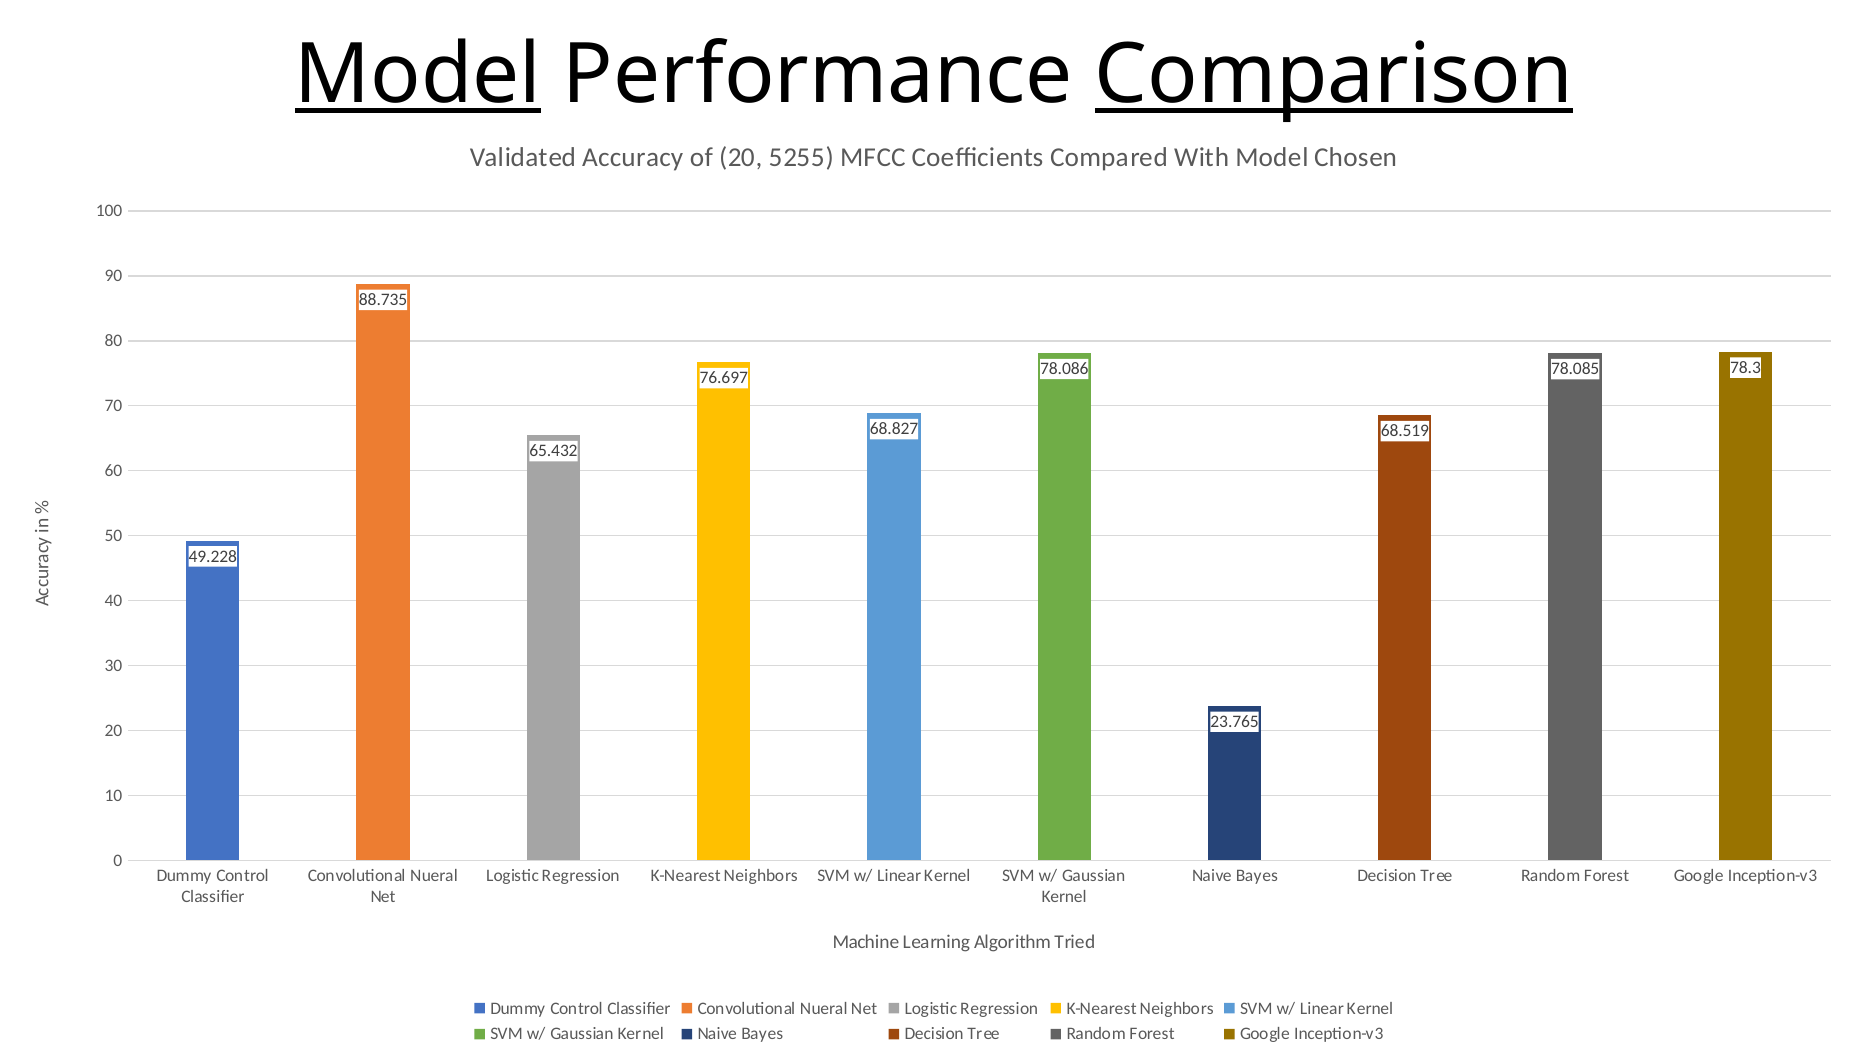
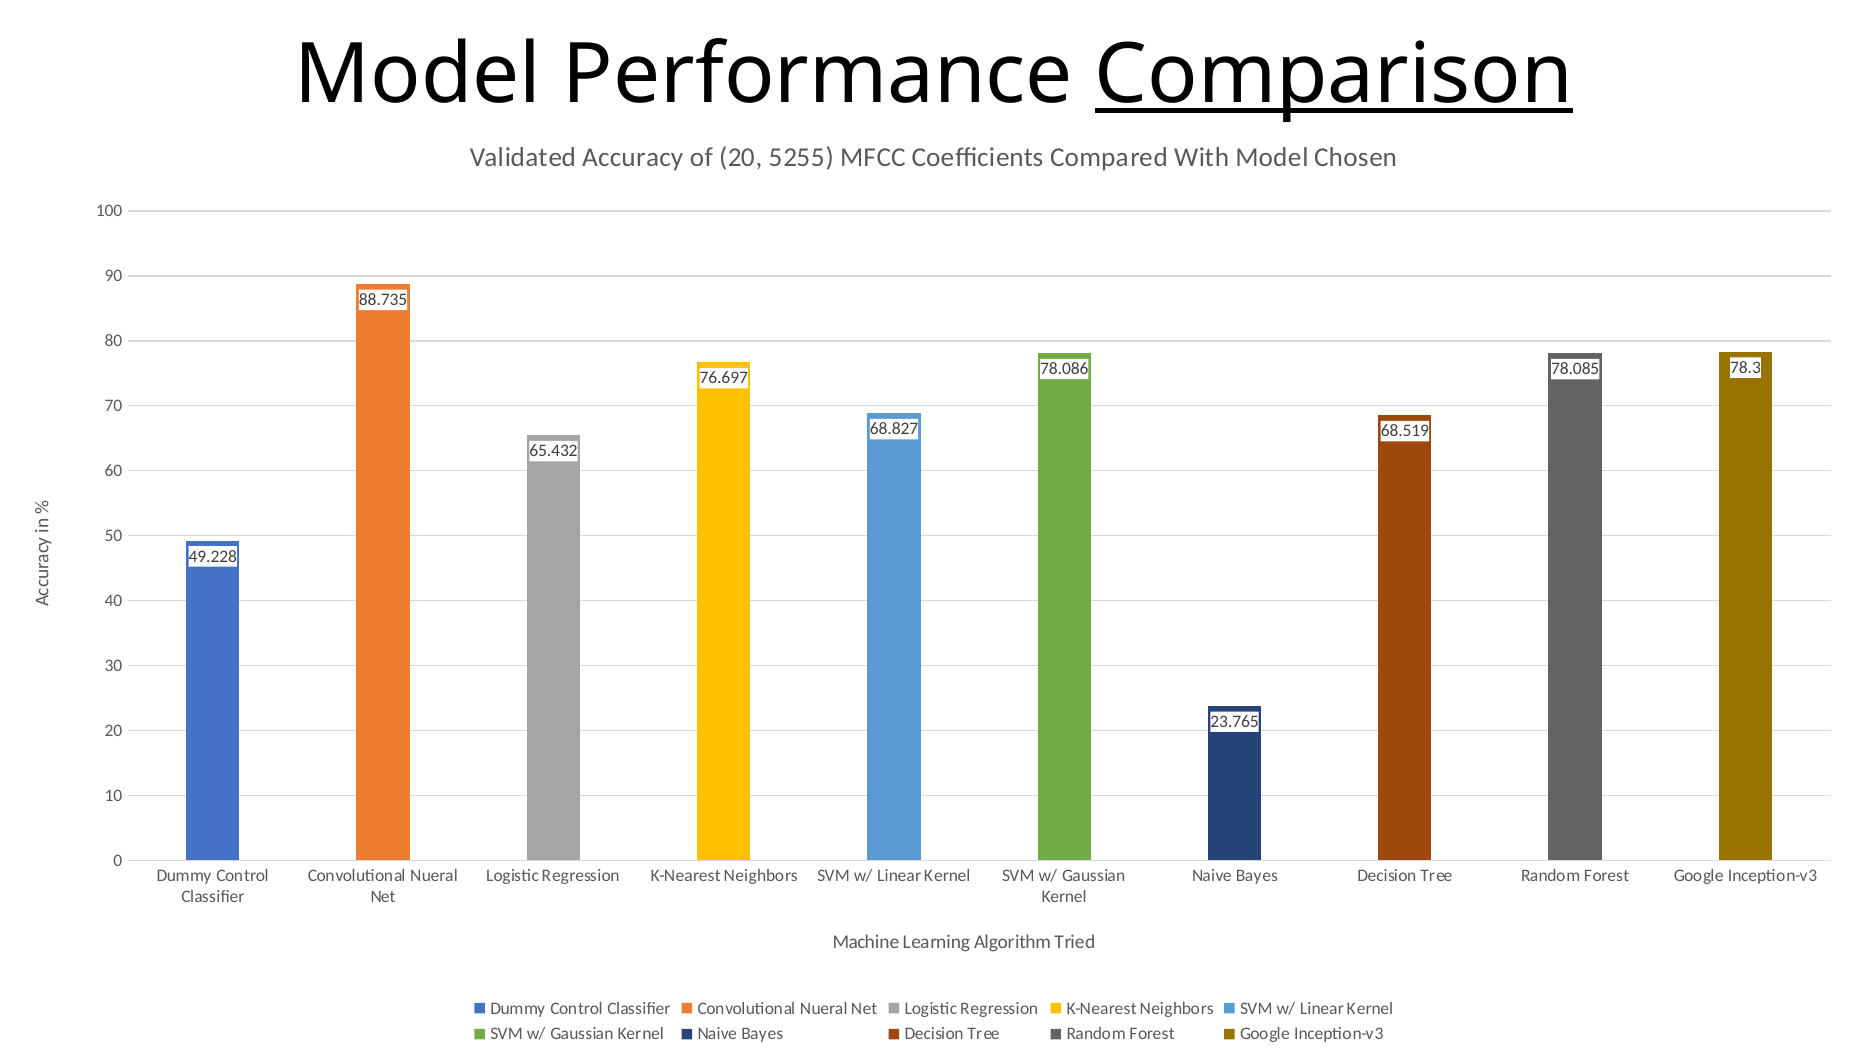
Model underline: present -> none (418, 75)
